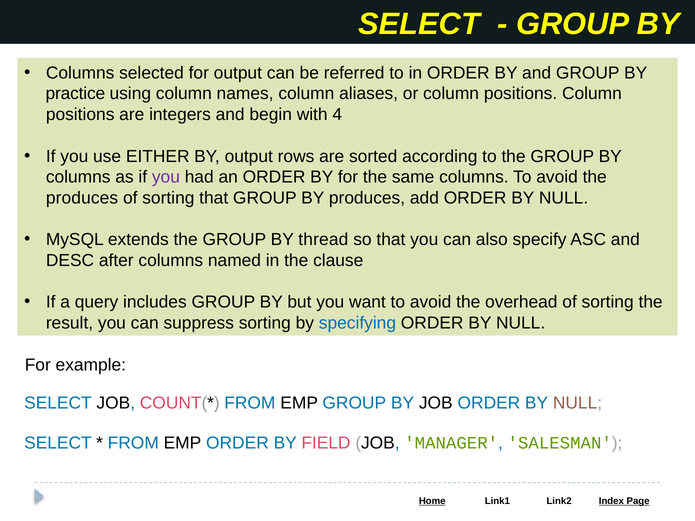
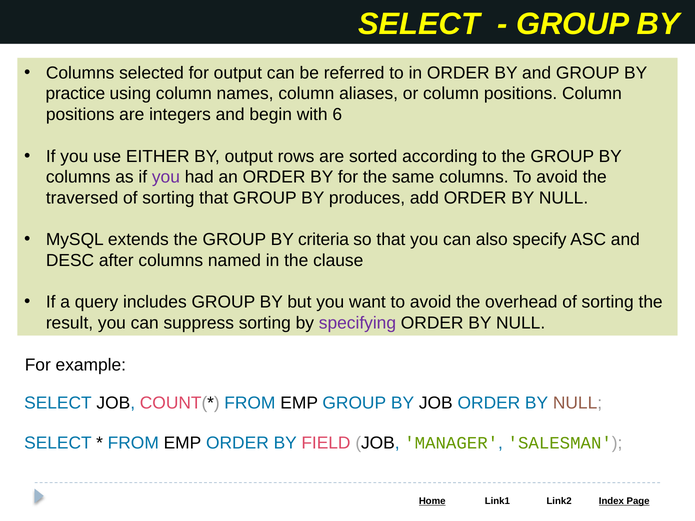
4: 4 -> 6 (337, 115)
produces: produces -> traversed (82, 198)
thread: thread -> criteria (324, 240)
specifying colour: blue -> purple (357, 323)
